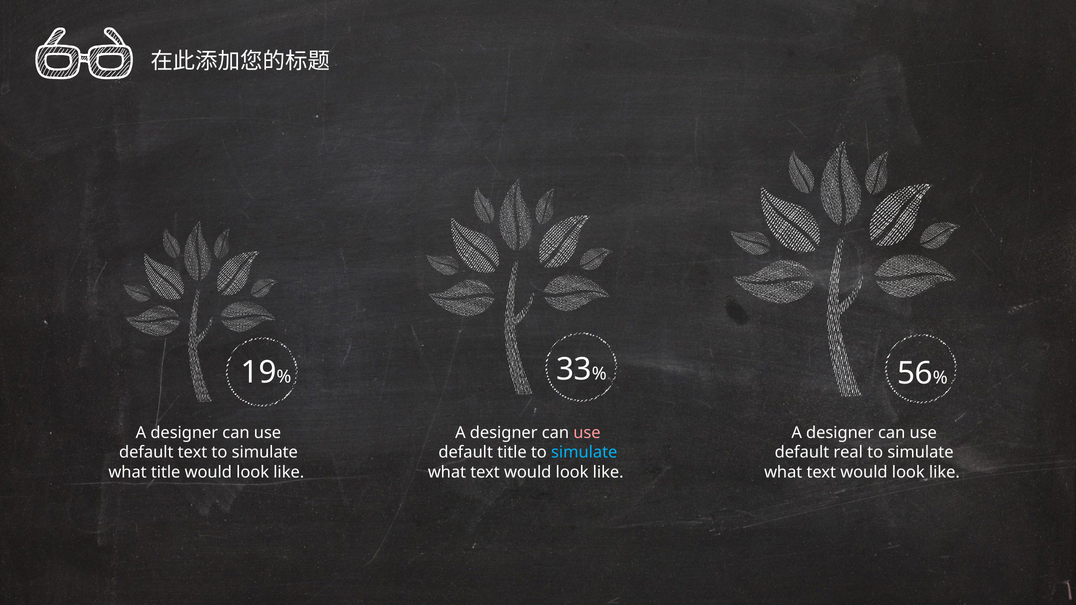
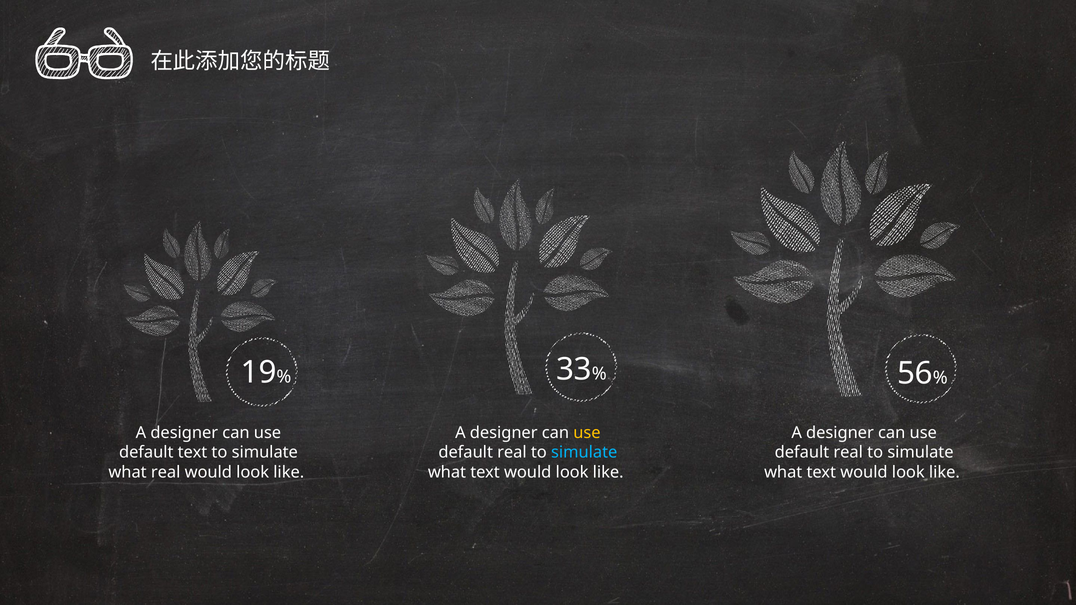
use colour: pink -> yellow (587, 433)
title: title -> real (512, 453)
what title: title -> real (166, 472)
